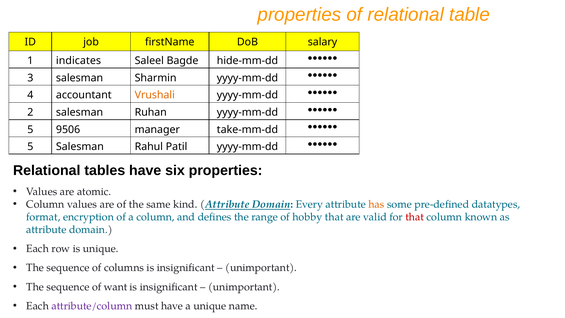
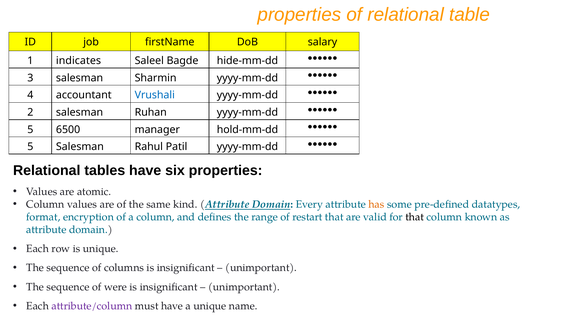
Vrushali colour: orange -> blue (155, 95)
9506: 9506 -> 6500 (68, 129)
take-mm-dd: take-mm-dd -> hold-mm-dd (247, 129)
hobby: hobby -> restart (307, 217)
that colour: red -> black (415, 217)
want: want -> were (116, 287)
